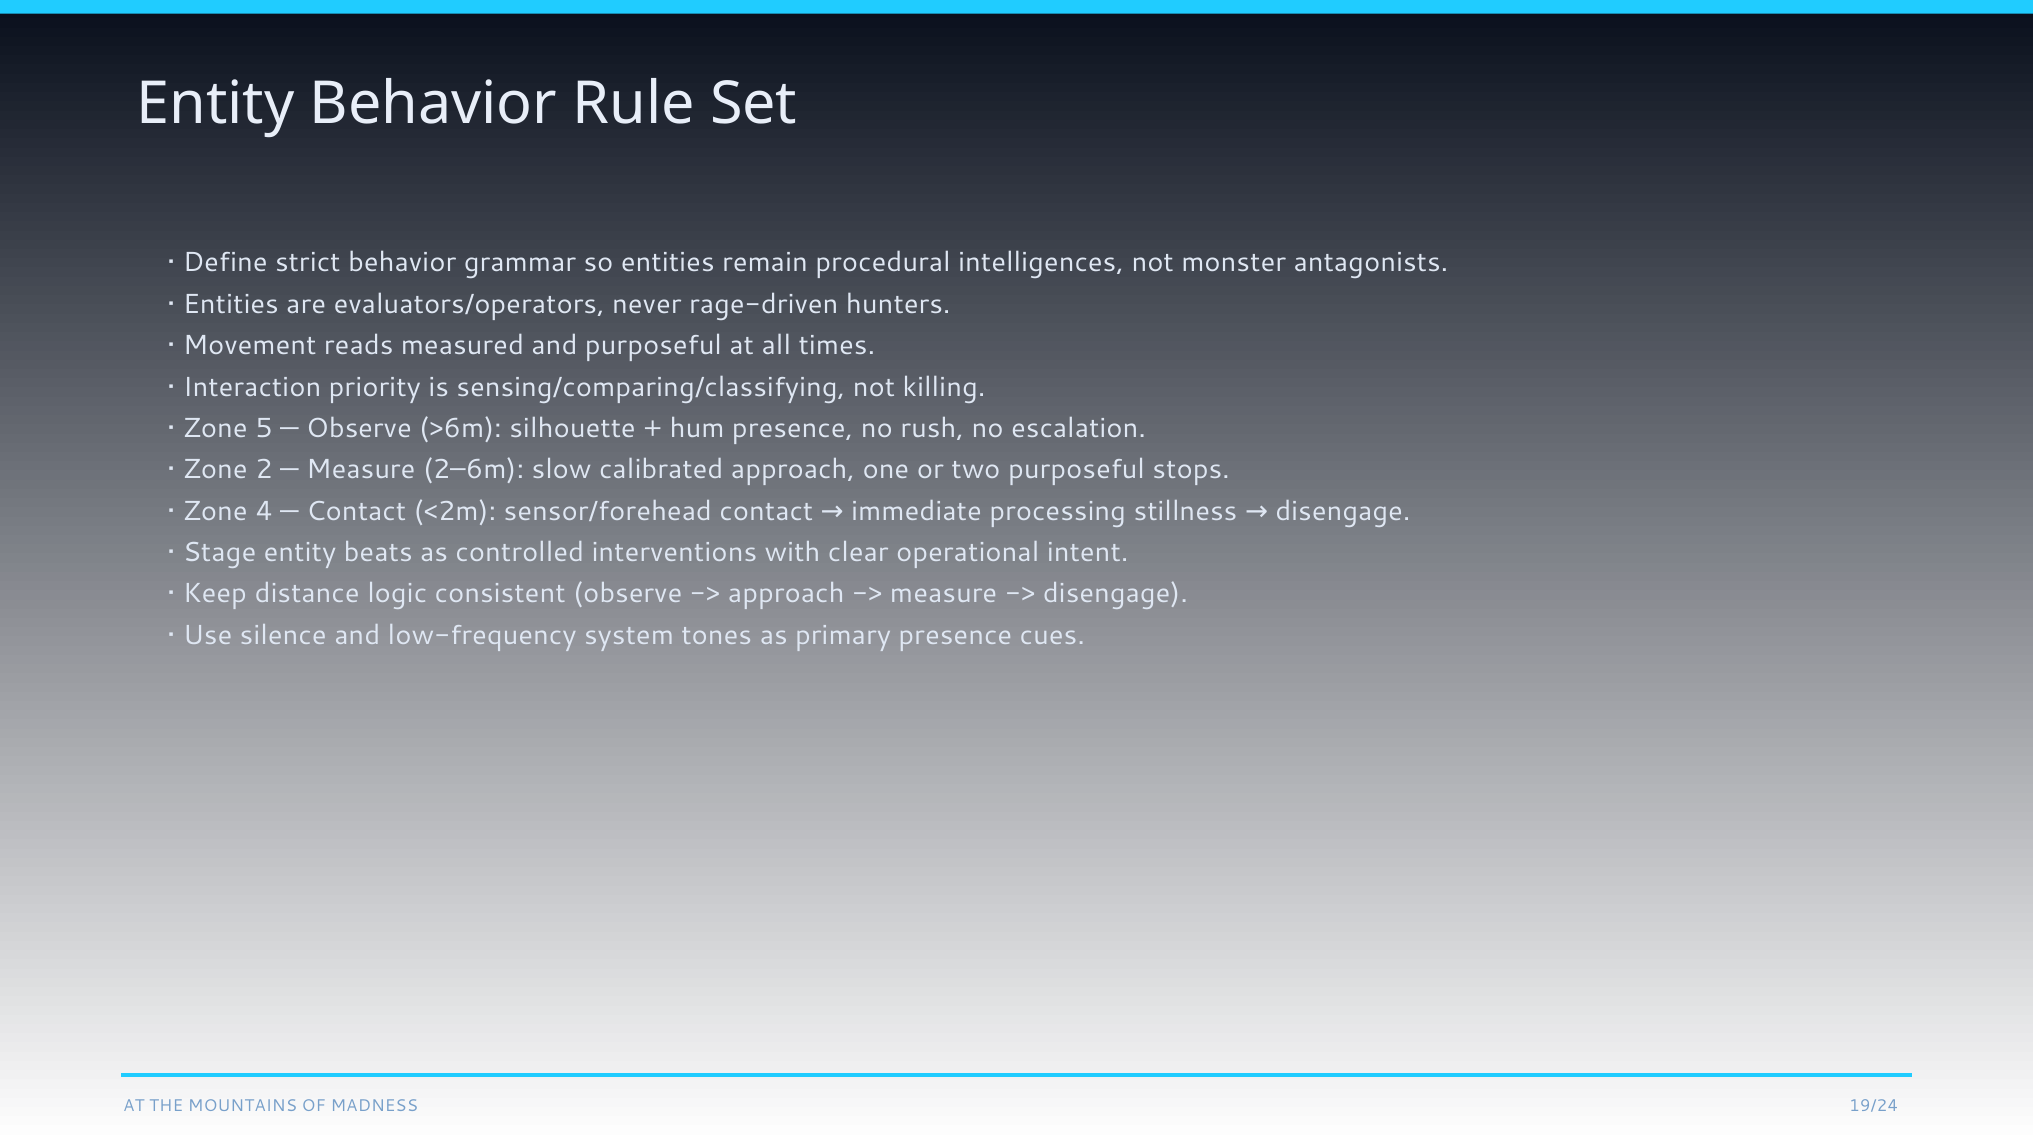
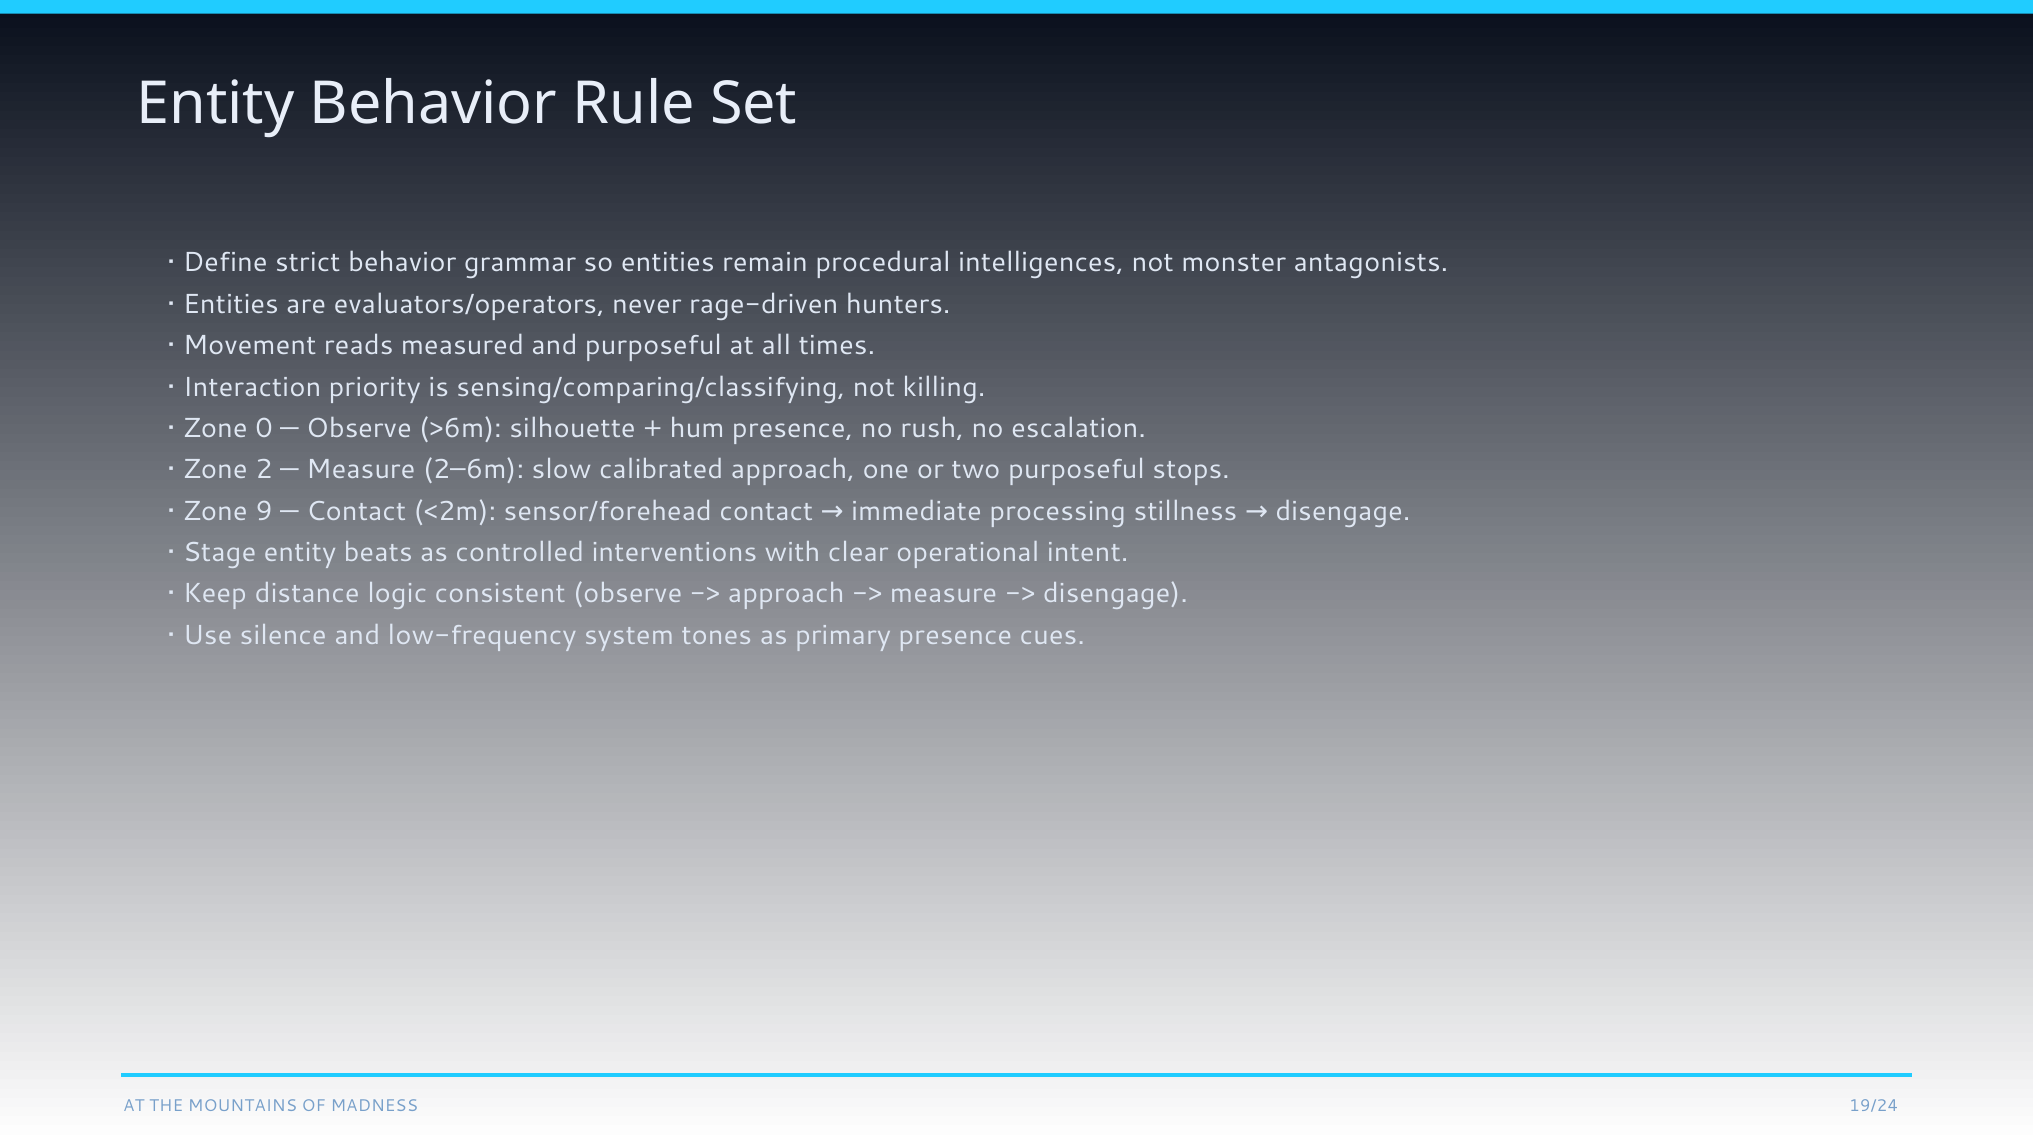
5: 5 -> 0 (264, 428)
4: 4 -> 9 (264, 511)
